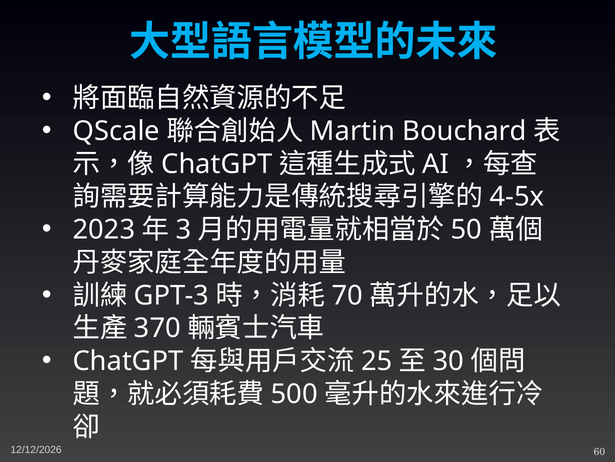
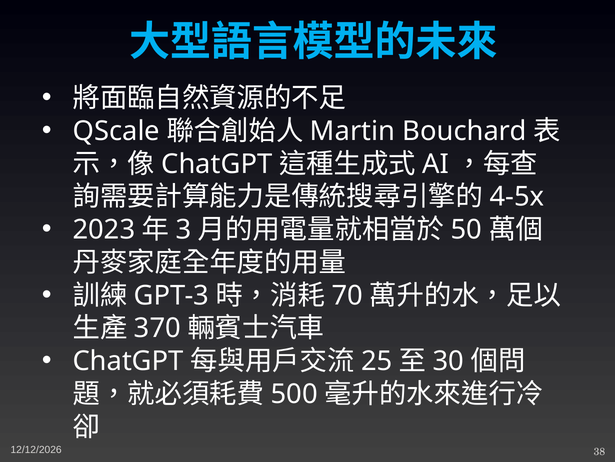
60: 60 -> 38 (599, 451)
